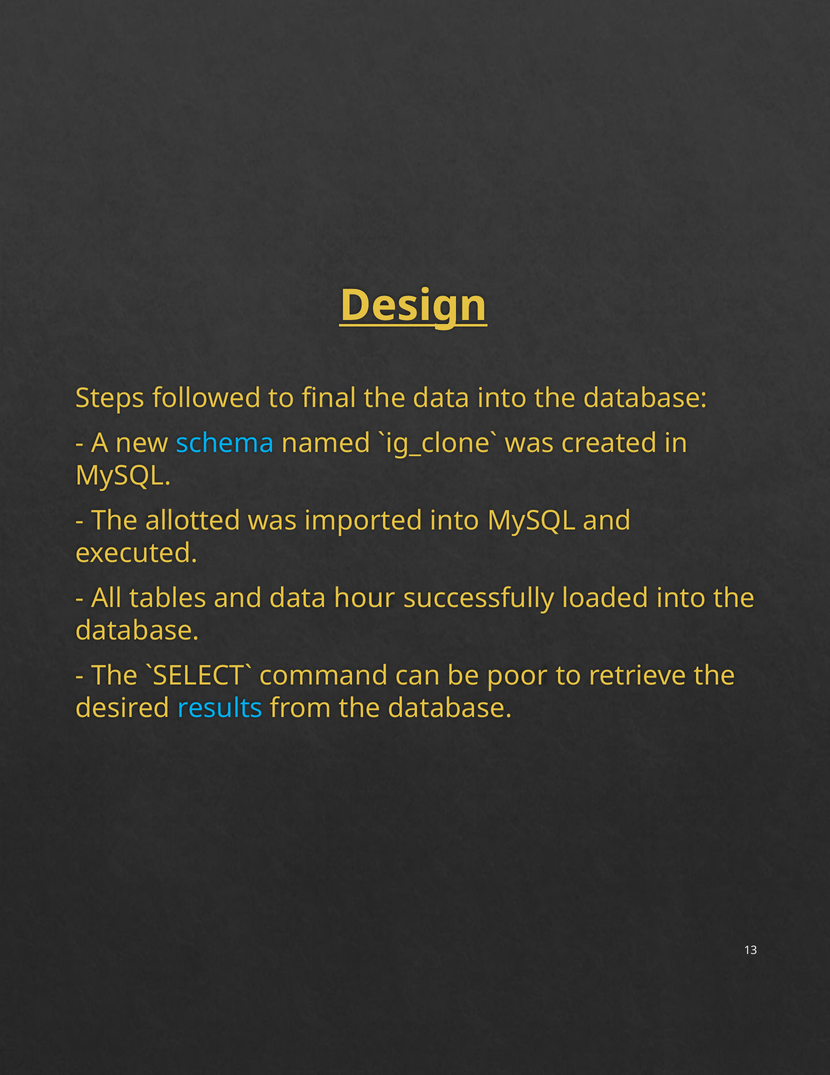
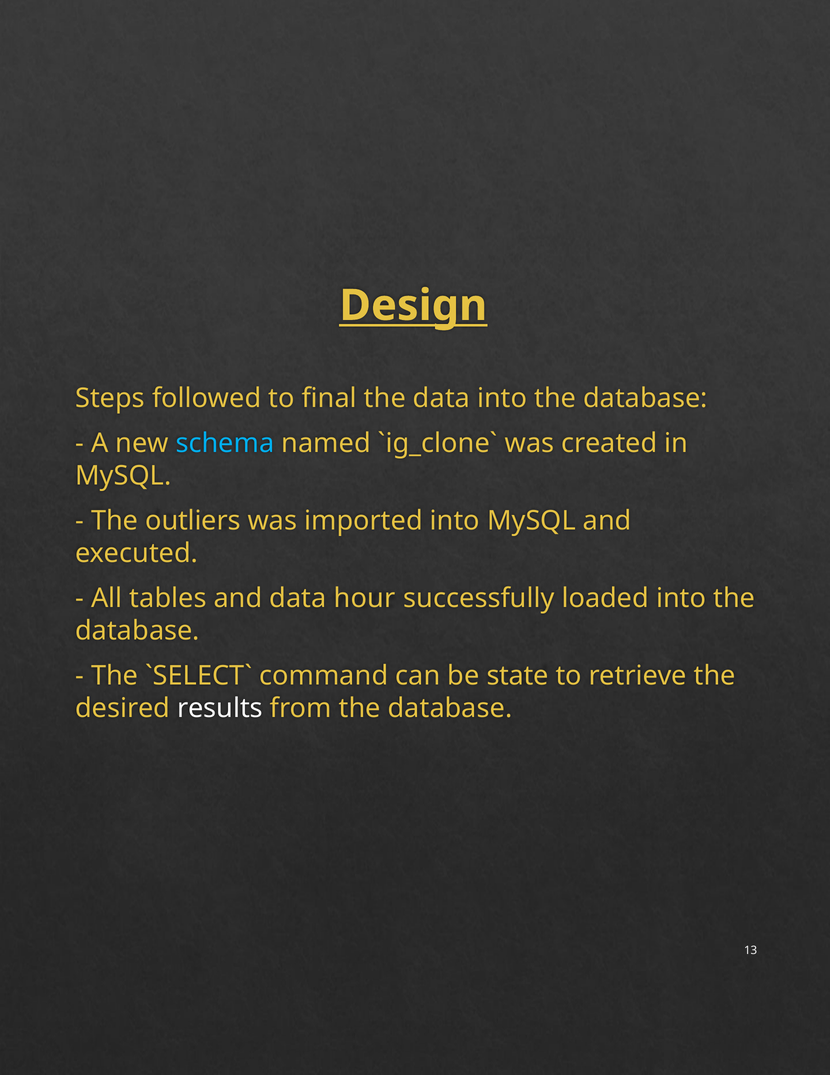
allotted: allotted -> outliers (193, 520)
poor: poor -> state (518, 675)
results colour: light blue -> white (220, 708)
